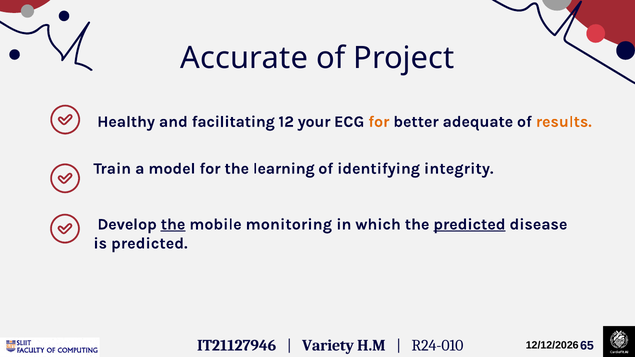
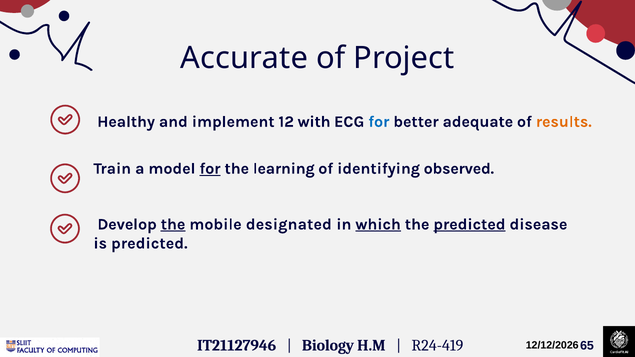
facilitating: facilitating -> implement (233, 122)
your: your -> with (314, 122)
for colour: orange -> blue (379, 122)
for underline: none -> present (210, 169)
integrity: integrity -> observed (459, 169)
monitoring: monitoring -> designated (289, 224)
which underline: none -> present (378, 224)
Variety: Variety -> Biology (328, 346)
R24-010: R24-010 -> R24-419 (437, 346)
